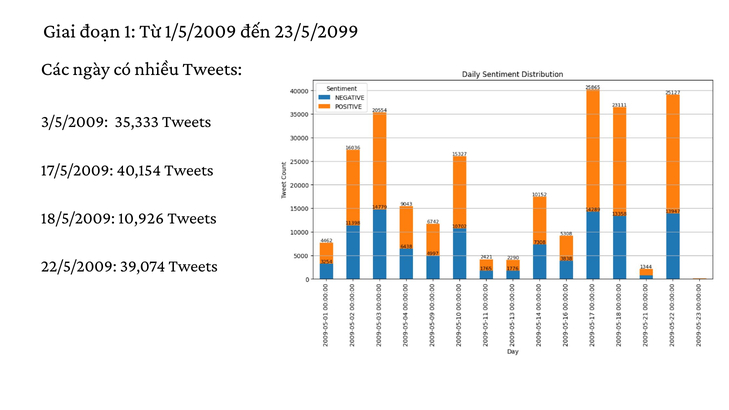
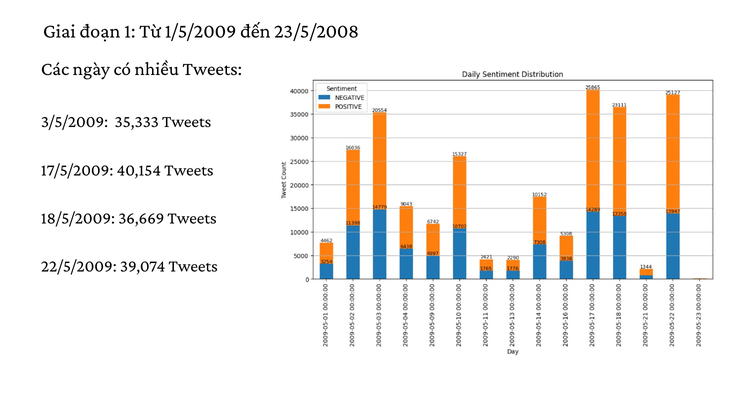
23/5/2099: 23/5/2099 -> 23/5/2008 (317, 31)
10,926: 10,926 -> 36,669 (141, 218)
